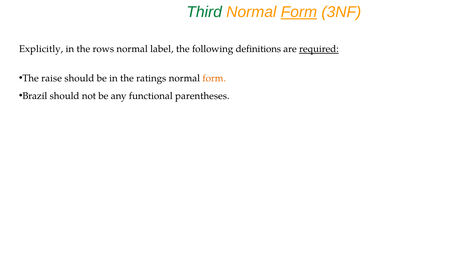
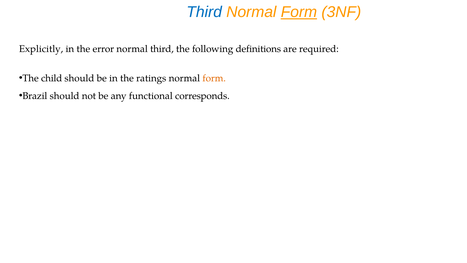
Third colour: green -> blue (204, 12)
rows: rows -> error (103, 49)
normal label: label -> third (162, 49)
required underline: present -> none (319, 49)
raise: raise -> child (52, 78)
parentheses: parentheses -> corresponds (202, 96)
